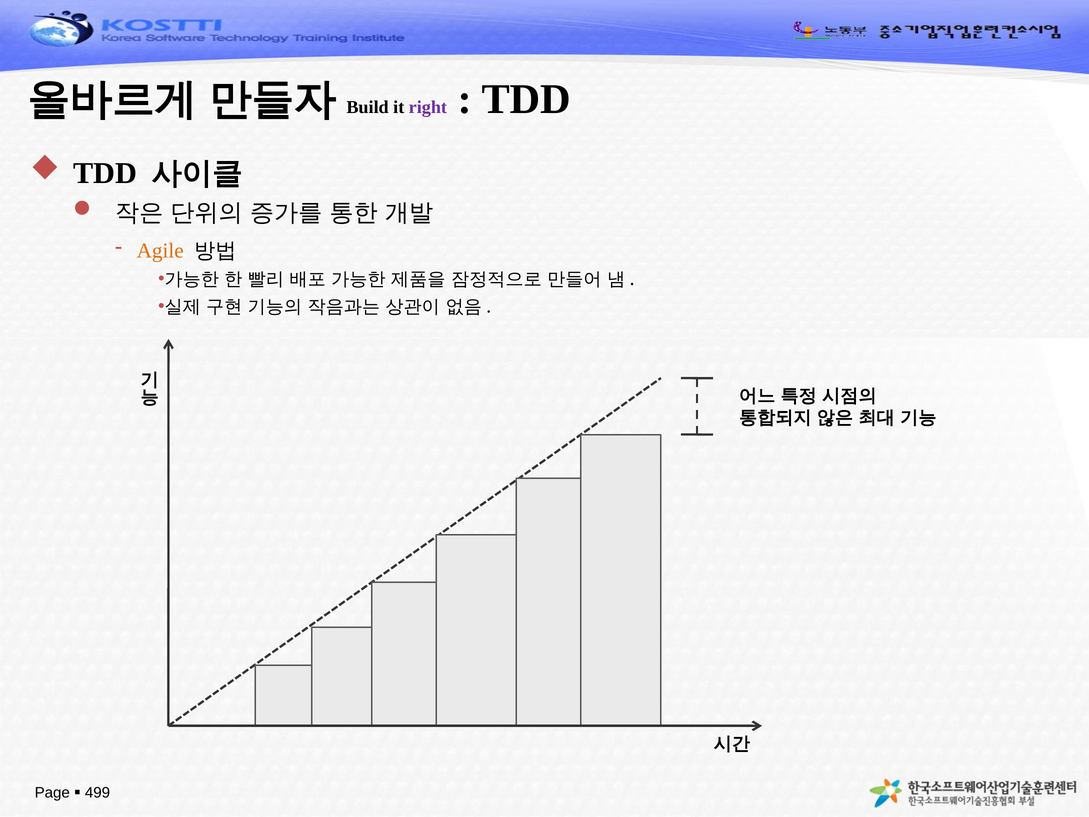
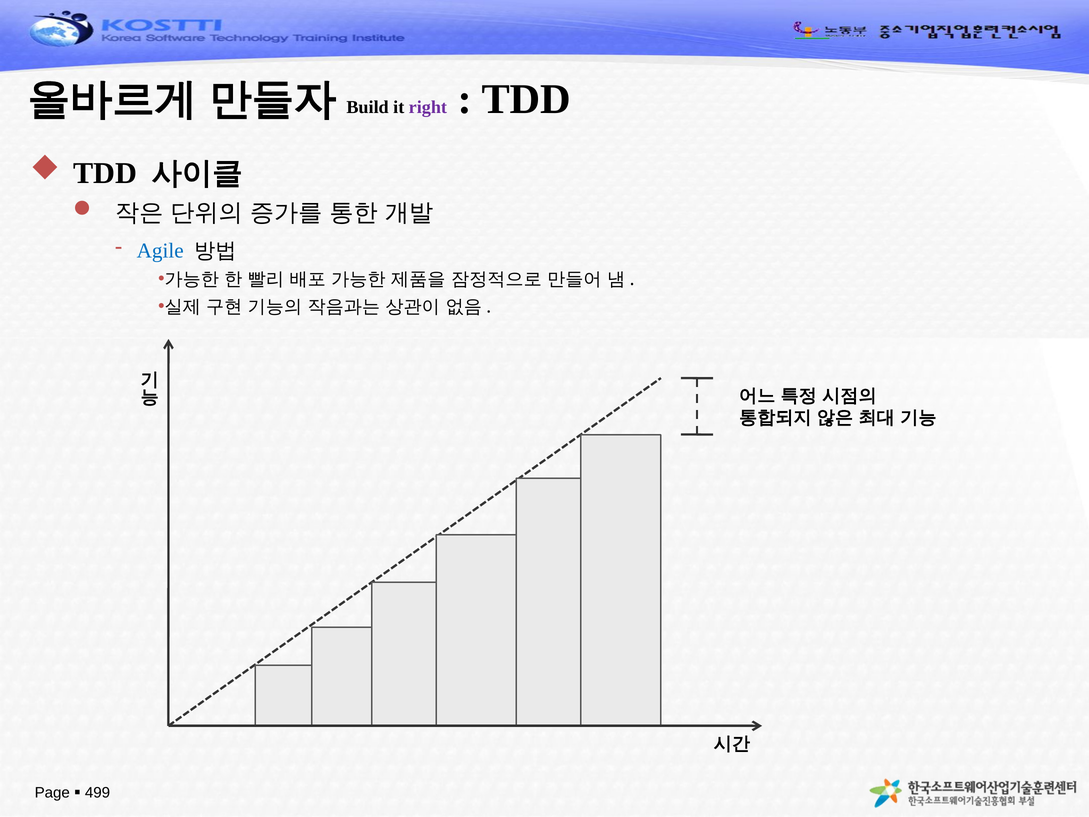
Agile colour: orange -> blue (160, 251)
